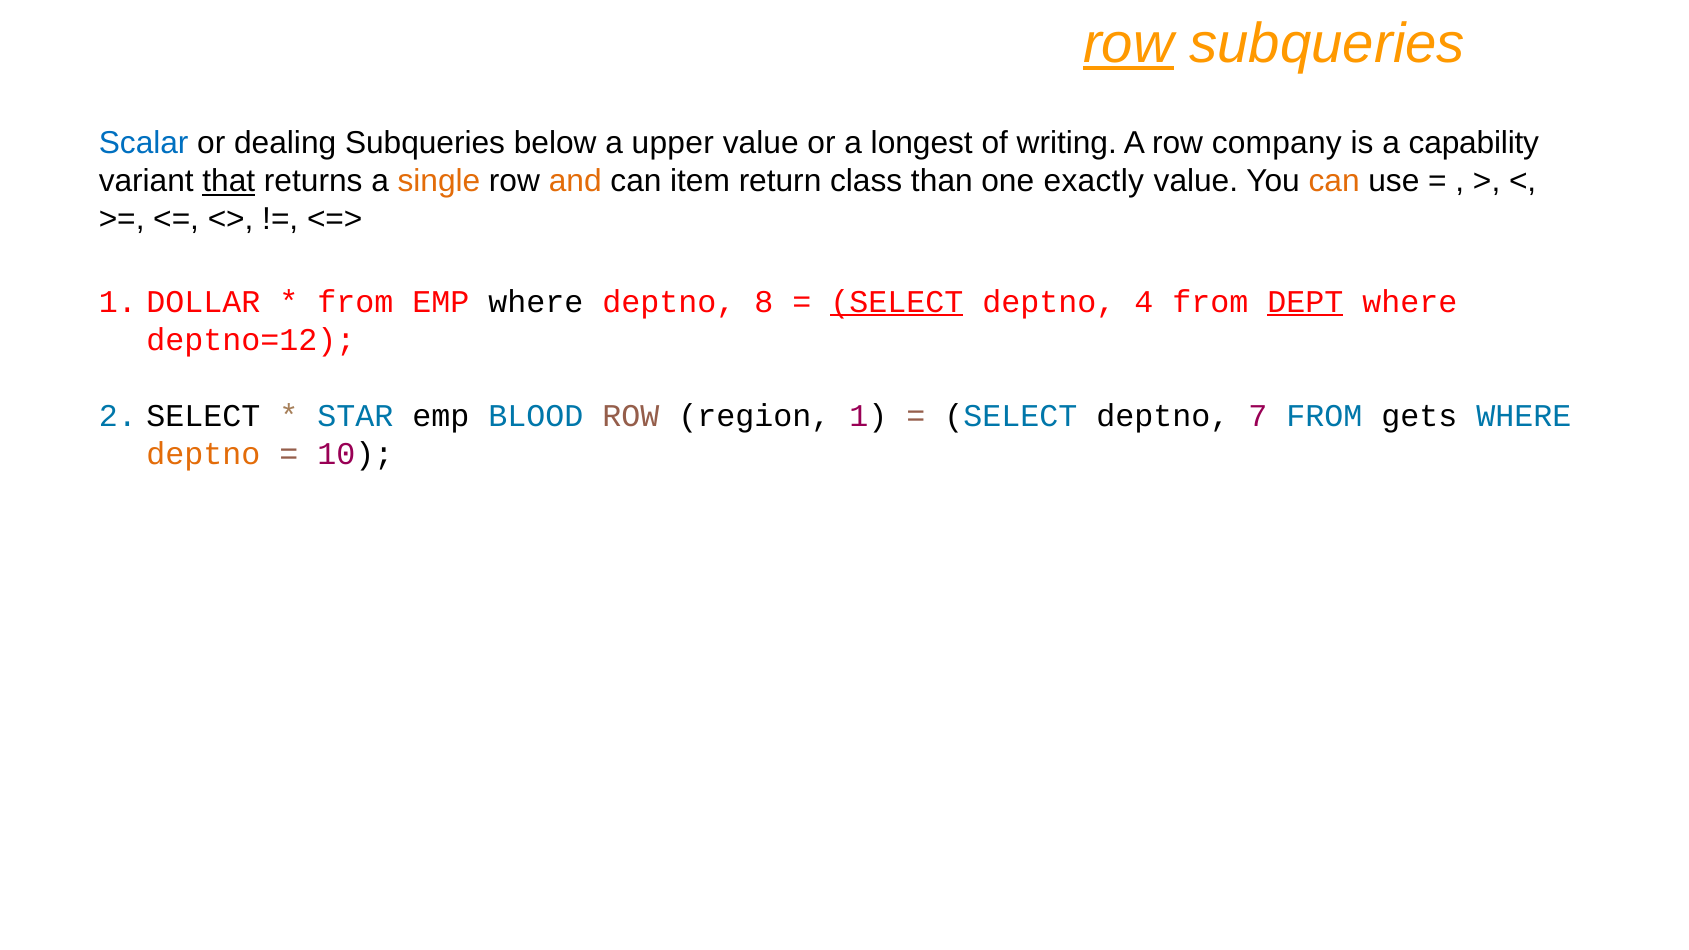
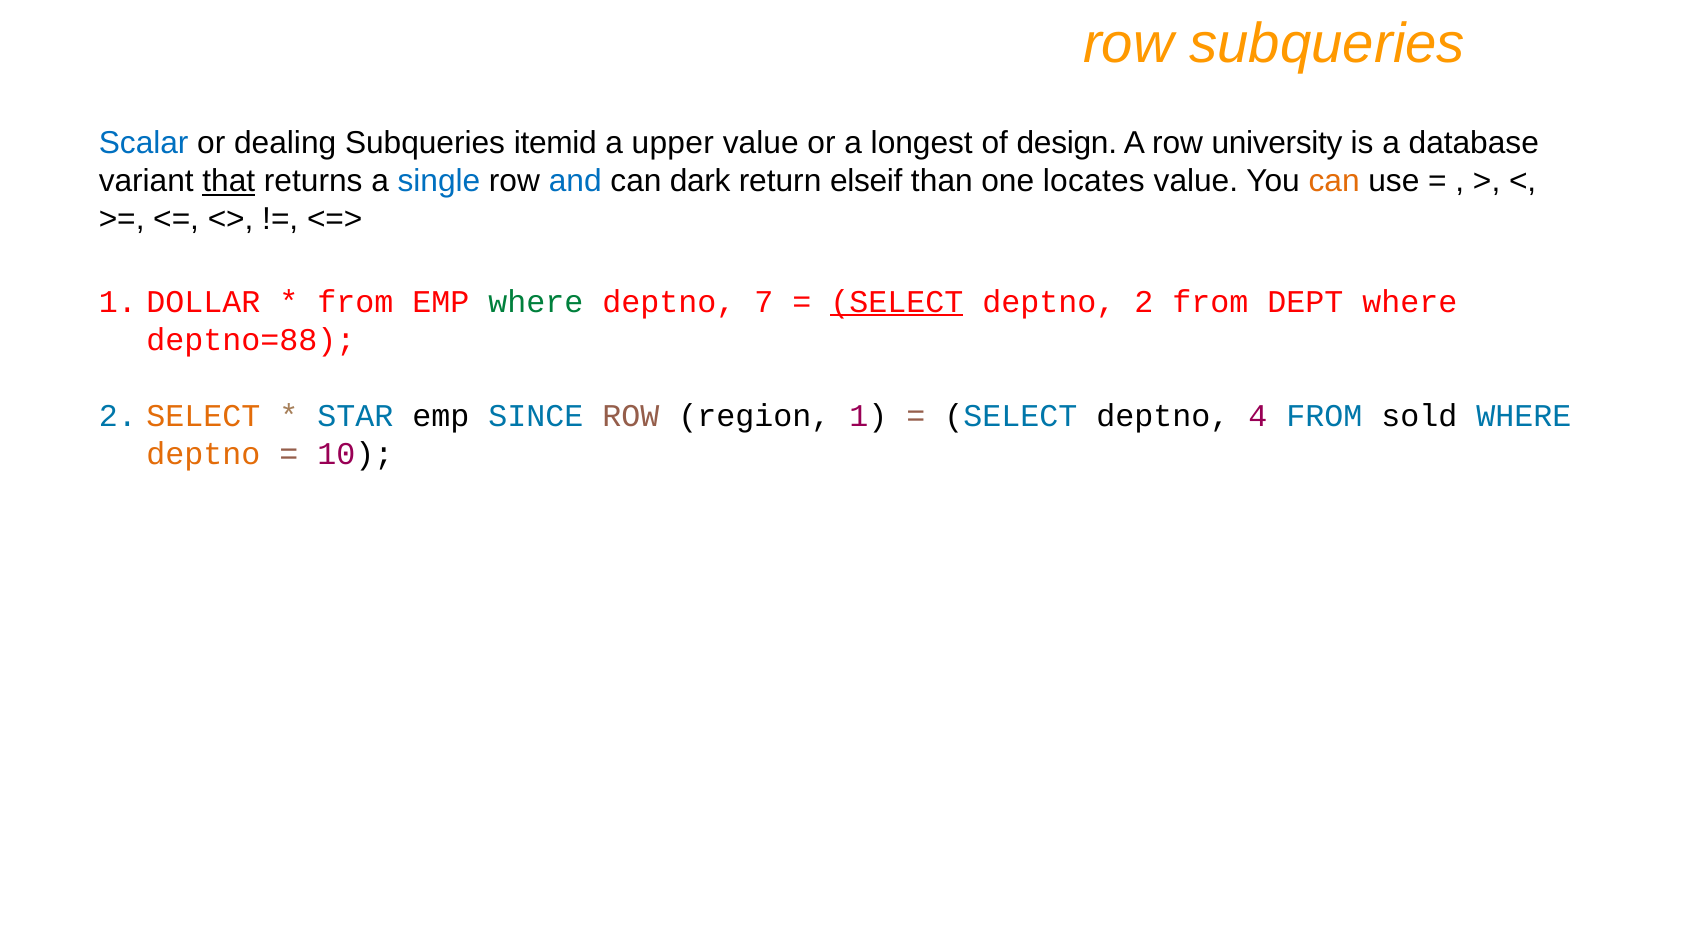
row underline: present -> none (1129, 44)
below: below -> itemid (555, 144)
writing: writing -> design (1067, 144)
company: company -> university (1277, 144)
capability: capability -> database (1474, 144)
single colour: orange -> blue (439, 182)
and colour: orange -> blue (575, 182)
item: item -> dark (700, 182)
class: class -> elseif (866, 182)
exactly: exactly -> locates (1094, 182)
where colour: black -> green (536, 302)
8: 8 -> 7 (764, 302)
deptno 4: 4 -> 2 (1144, 302)
DEPT underline: present -> none (1305, 302)
deptno=12: deptno=12 -> deptno=88 (251, 340)
SELECT colour: black -> orange (203, 416)
BLOOD: BLOOD -> SINCE (536, 416)
7: 7 -> 4 (1258, 416)
gets: gets -> sold (1419, 416)
